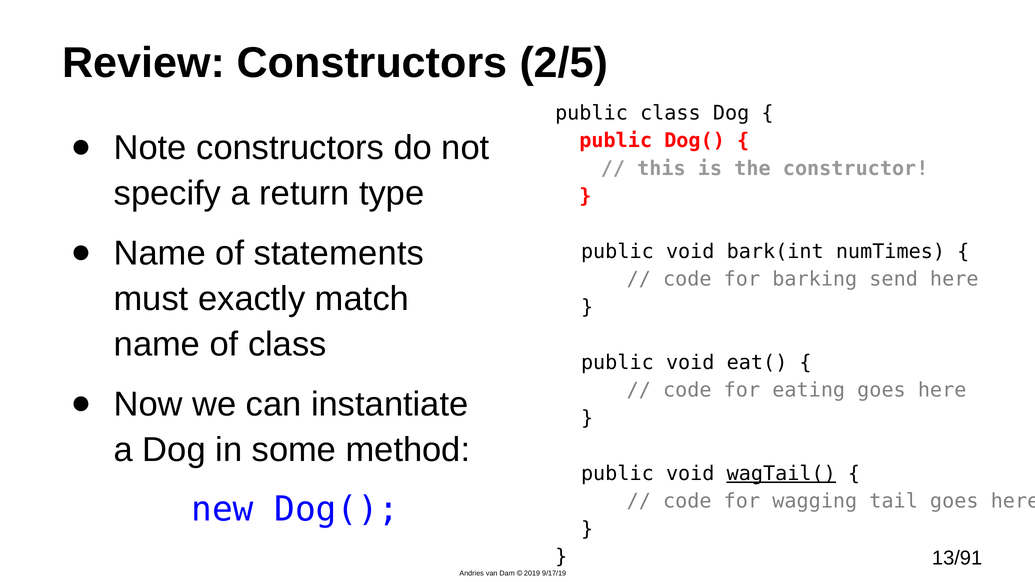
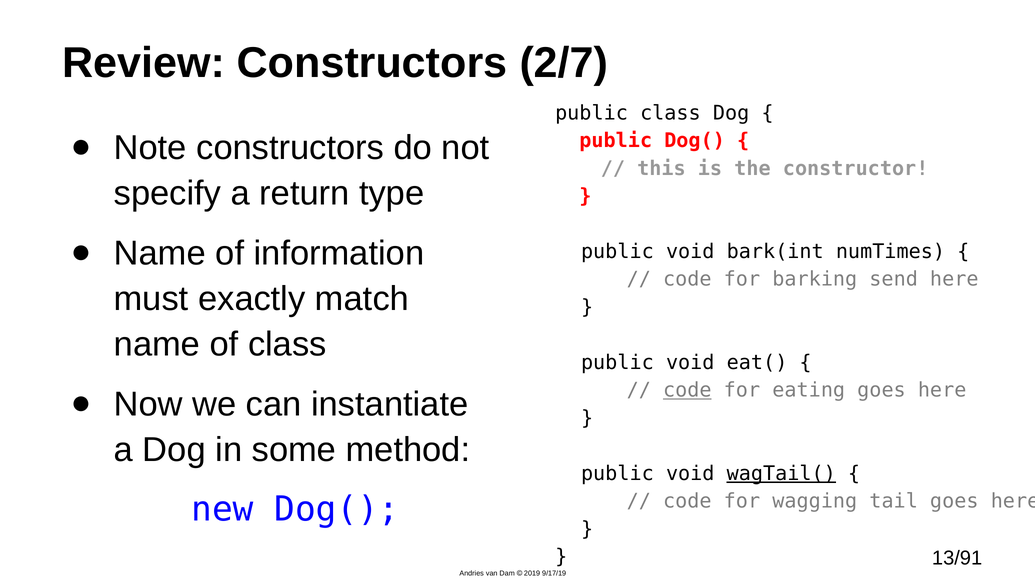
2/5: 2/5 -> 2/7 (564, 63)
statements: statements -> information (339, 253)
code underline: none -> present (687, 390)
